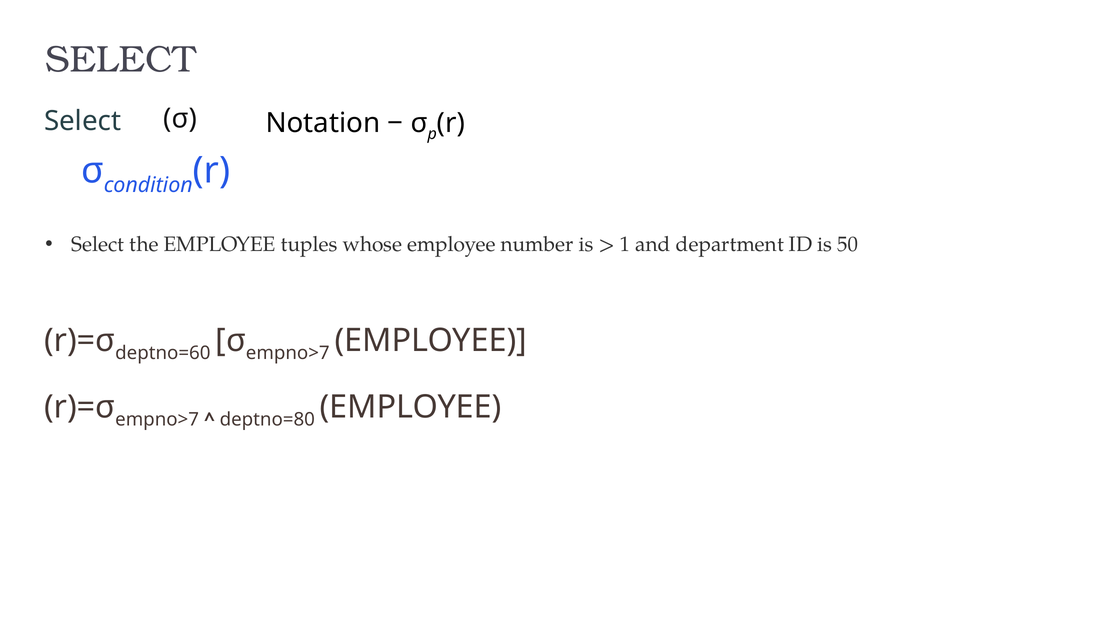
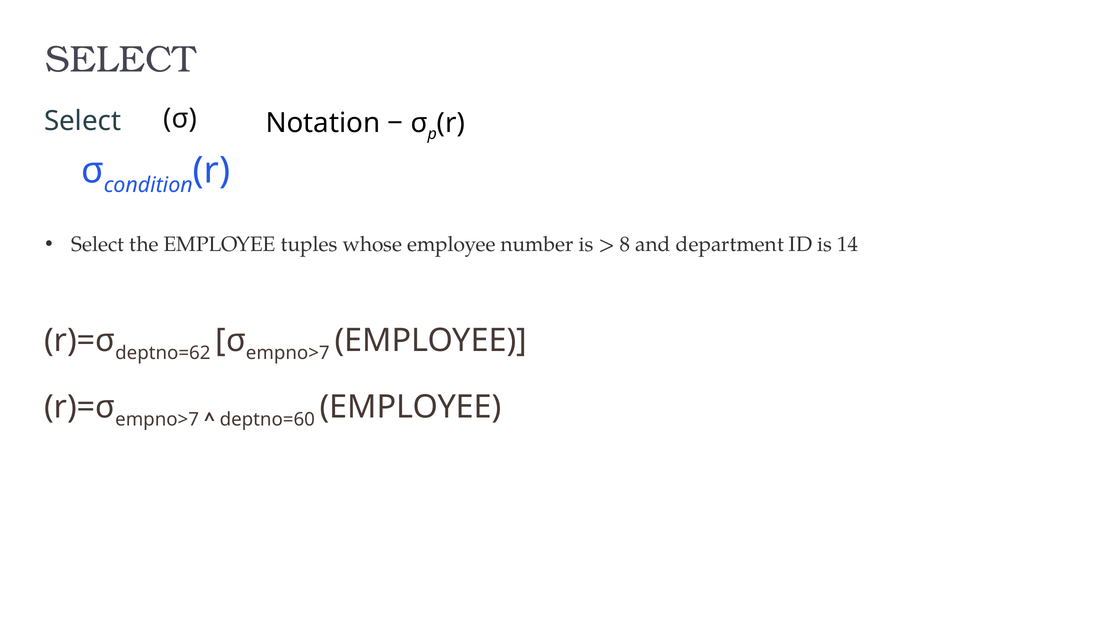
1: 1 -> 8 (625, 244)
50: 50 -> 14 (848, 244)
deptno=60: deptno=60 -> deptno=62 (163, 353)
deptno=80: deptno=80 -> deptno=60 (267, 419)
